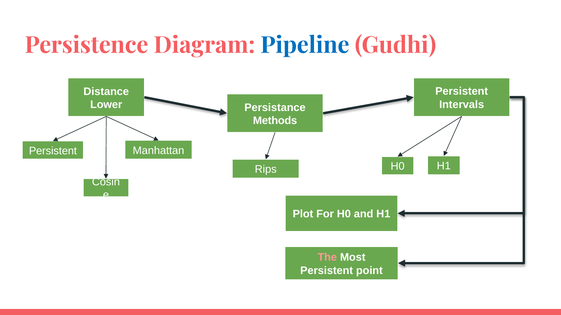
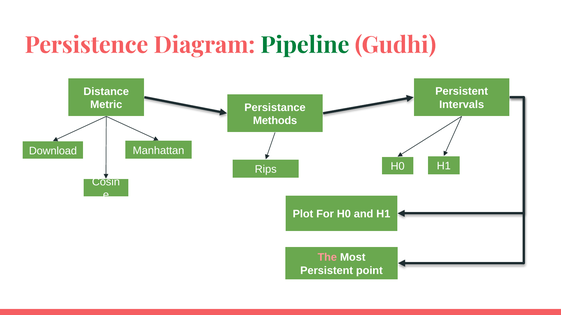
Pipeline colour: blue -> green (305, 45)
Lower: Lower -> Metric (106, 105)
Persistent: Persistent -> Download (53, 151)
